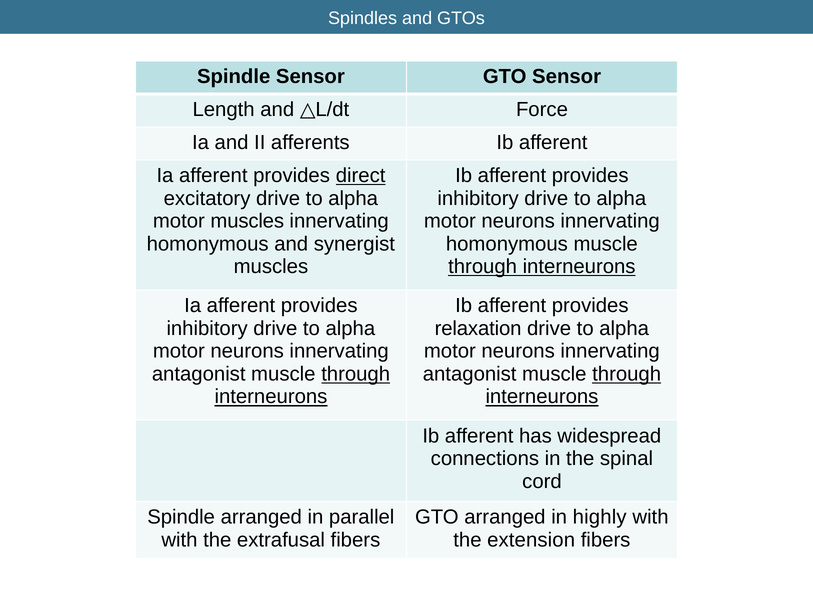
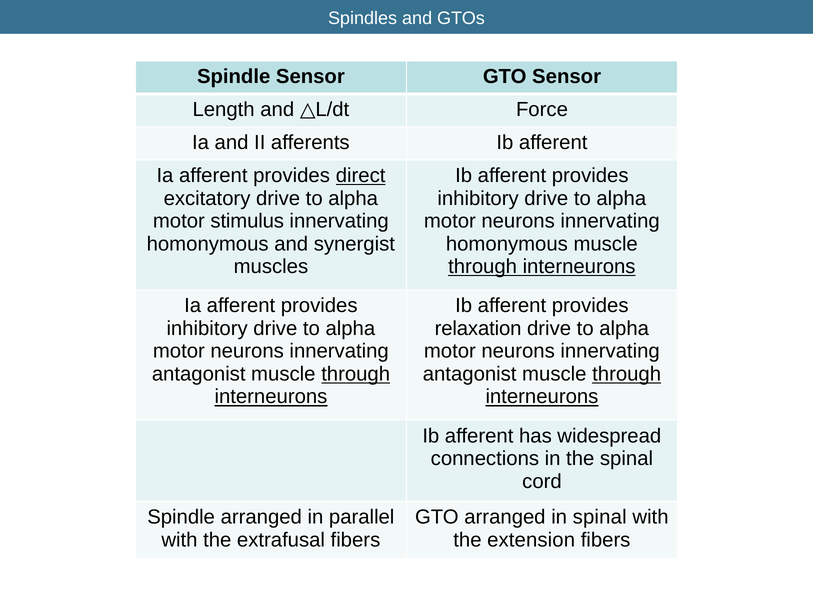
motor muscles: muscles -> stimulus (247, 221)
in highly: highly -> spinal (600, 517)
